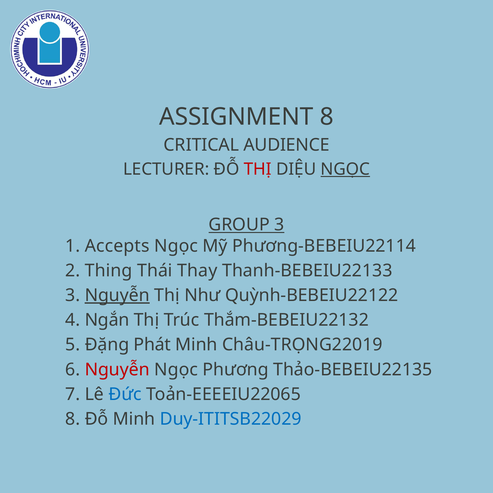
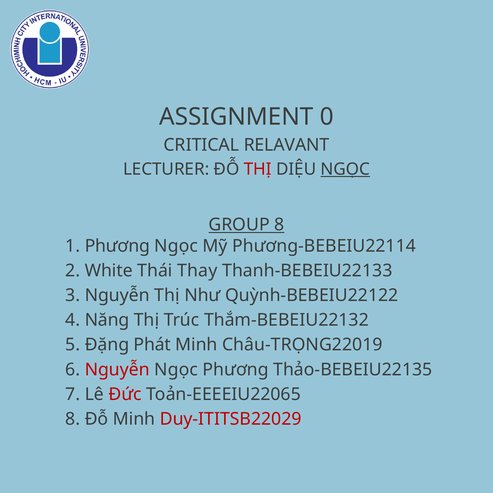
ASSIGNMENT 8: 8 -> 0 (327, 117)
AUDIENCE: AUDIENCE -> RELAVANT (287, 145)
GROUP 3: 3 -> 8 (279, 225)
1 Accepts: Accepts -> Phương (117, 246)
Thing: Thing -> White (109, 271)
Nguyễn underline: present -> none (117, 295)
Ngắn: Ngắn -> Năng (107, 320)
Đức colour: blue -> red (125, 394)
Duy-ITITSB22029 colour: blue -> red (231, 419)
